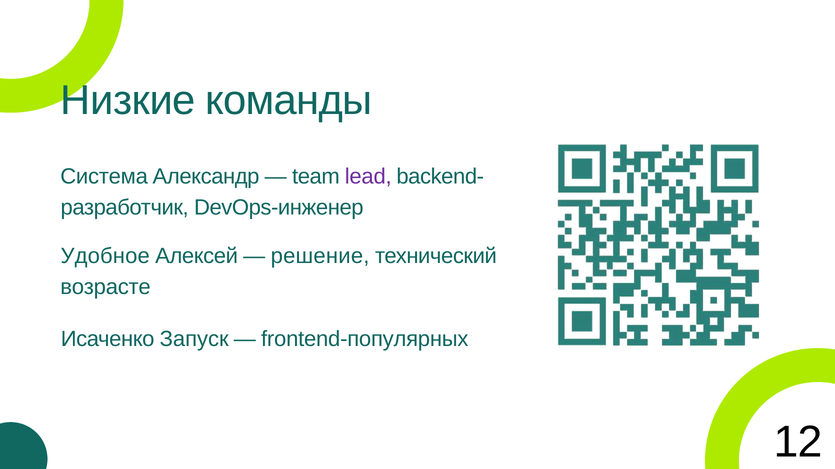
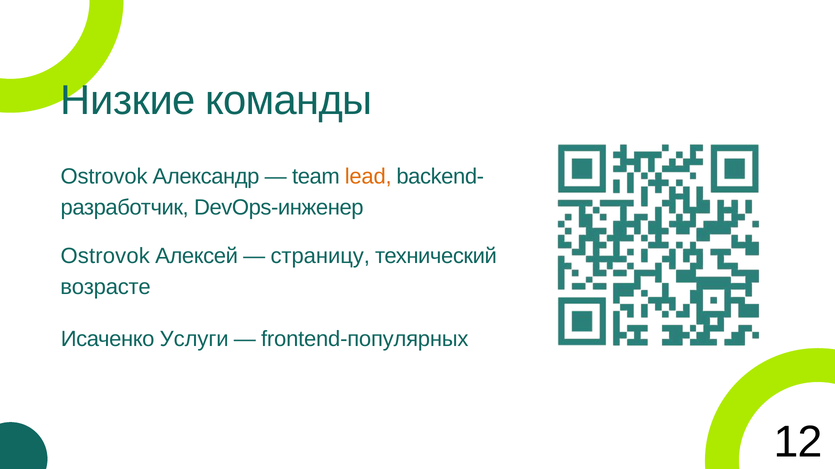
Система: Система -> Ostrovok (104, 177)
lead colour: purple -> orange (368, 177)
Удобное: Удобное -> Ostrovok (105, 256)
решение: решение -> страницу (320, 256)
Запуск: Запуск -> Услуги (194, 339)
